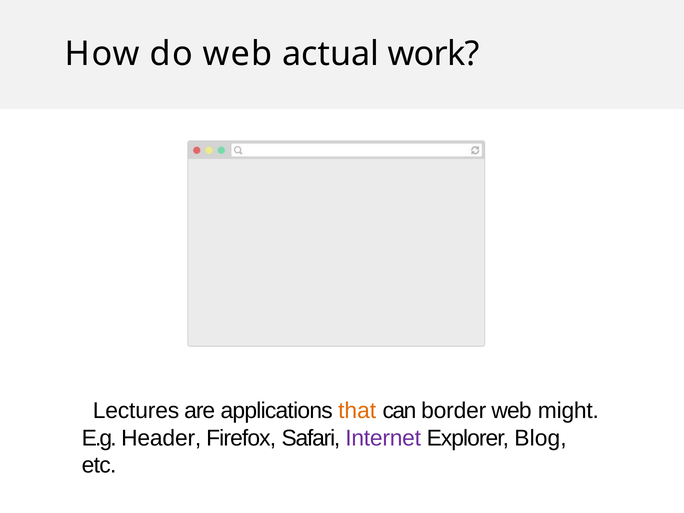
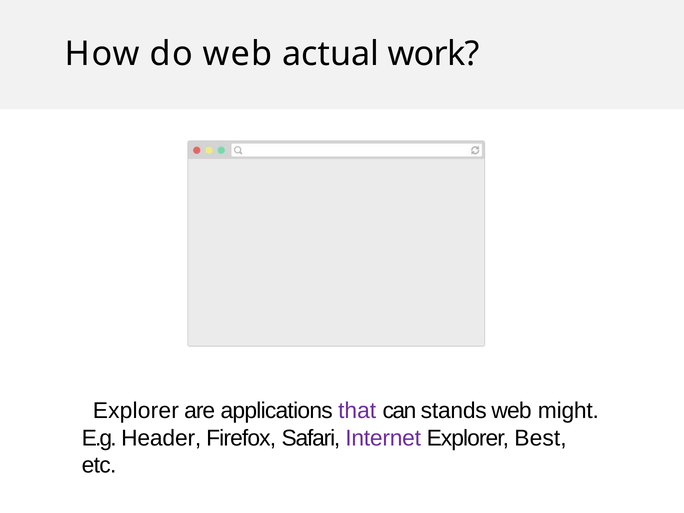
Lectures: Lectures -> Explorer (136, 411)
that colour: orange -> purple (357, 411)
border: border -> stands (454, 411)
Blog: Blog -> Best (541, 438)
